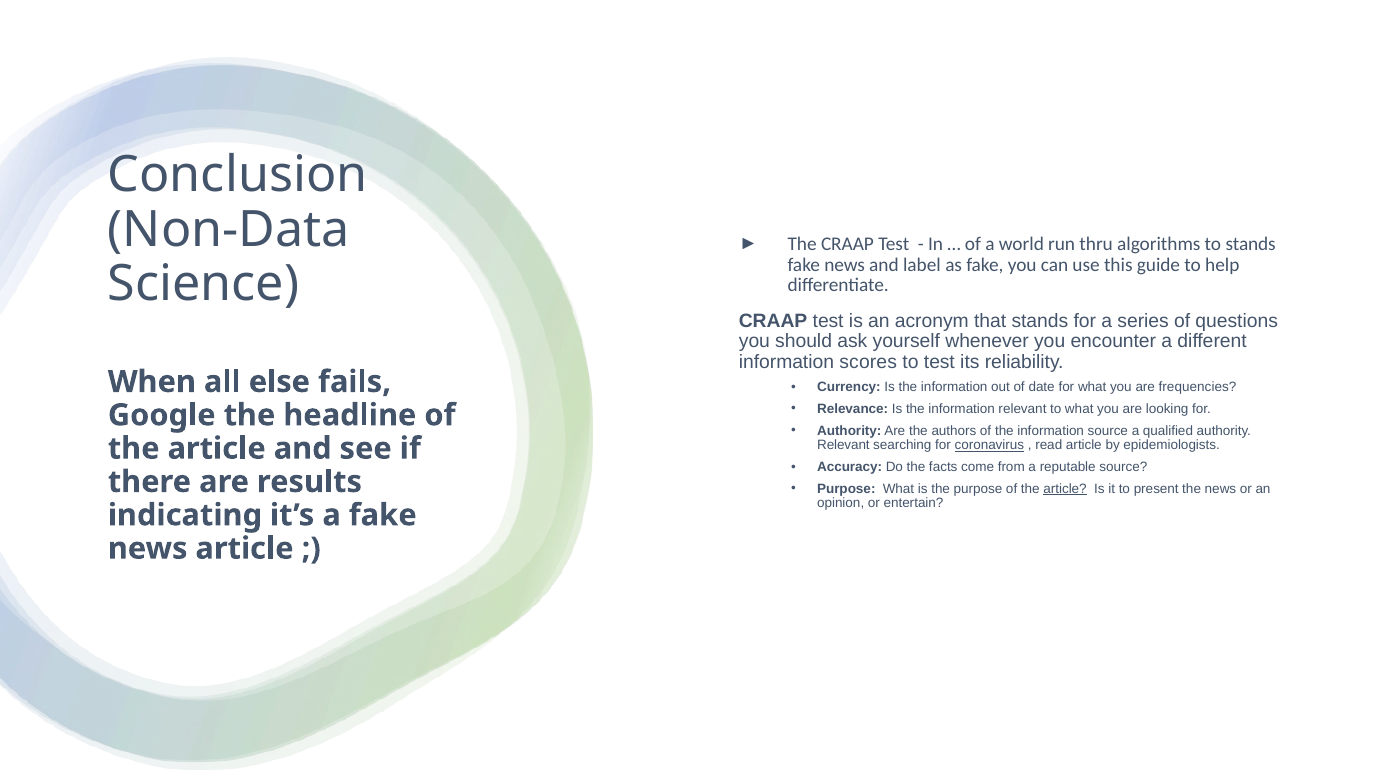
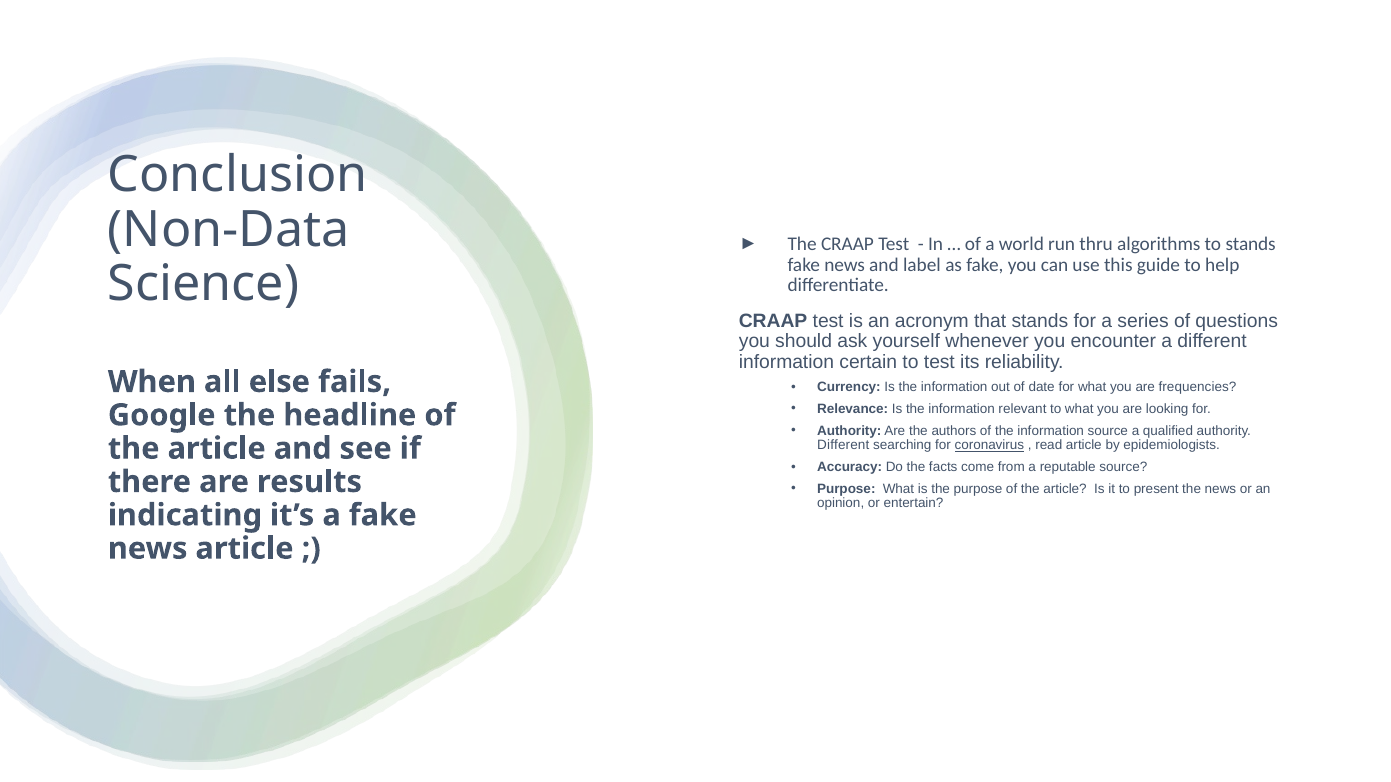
scores: scores -> certain (868, 362)
Relevant: Relevant -> Different (843, 446)
article underline: present -> none (1065, 489)
